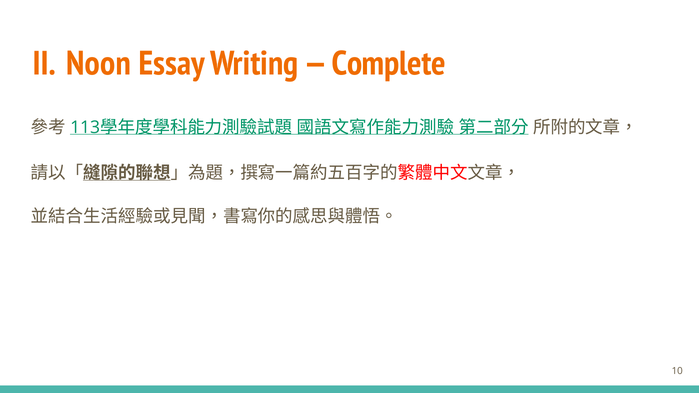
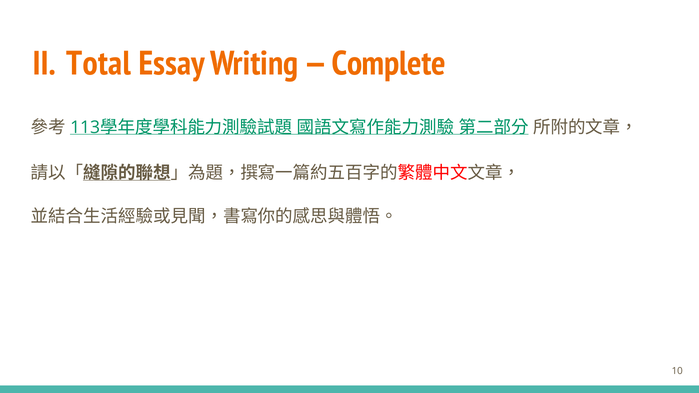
Noon: Noon -> Total (99, 64)
